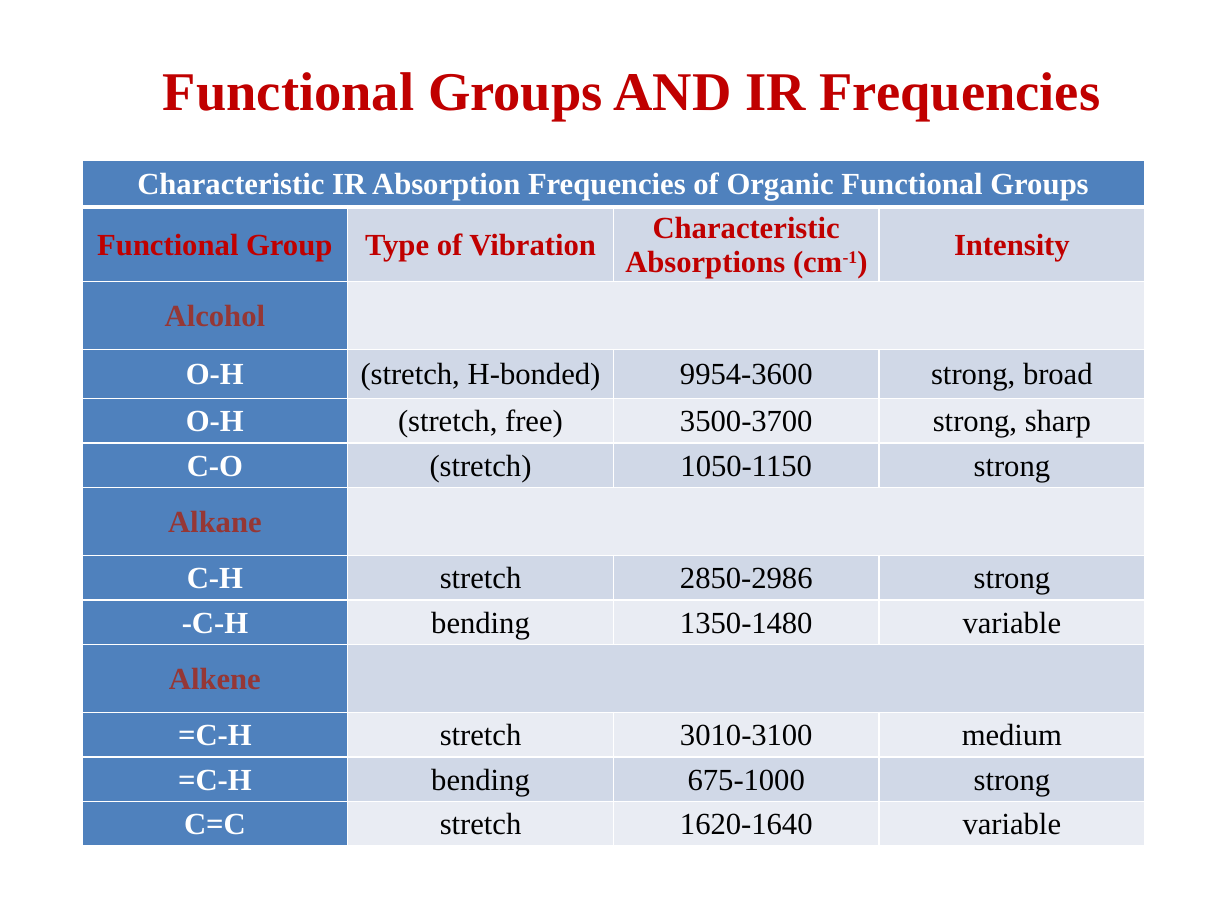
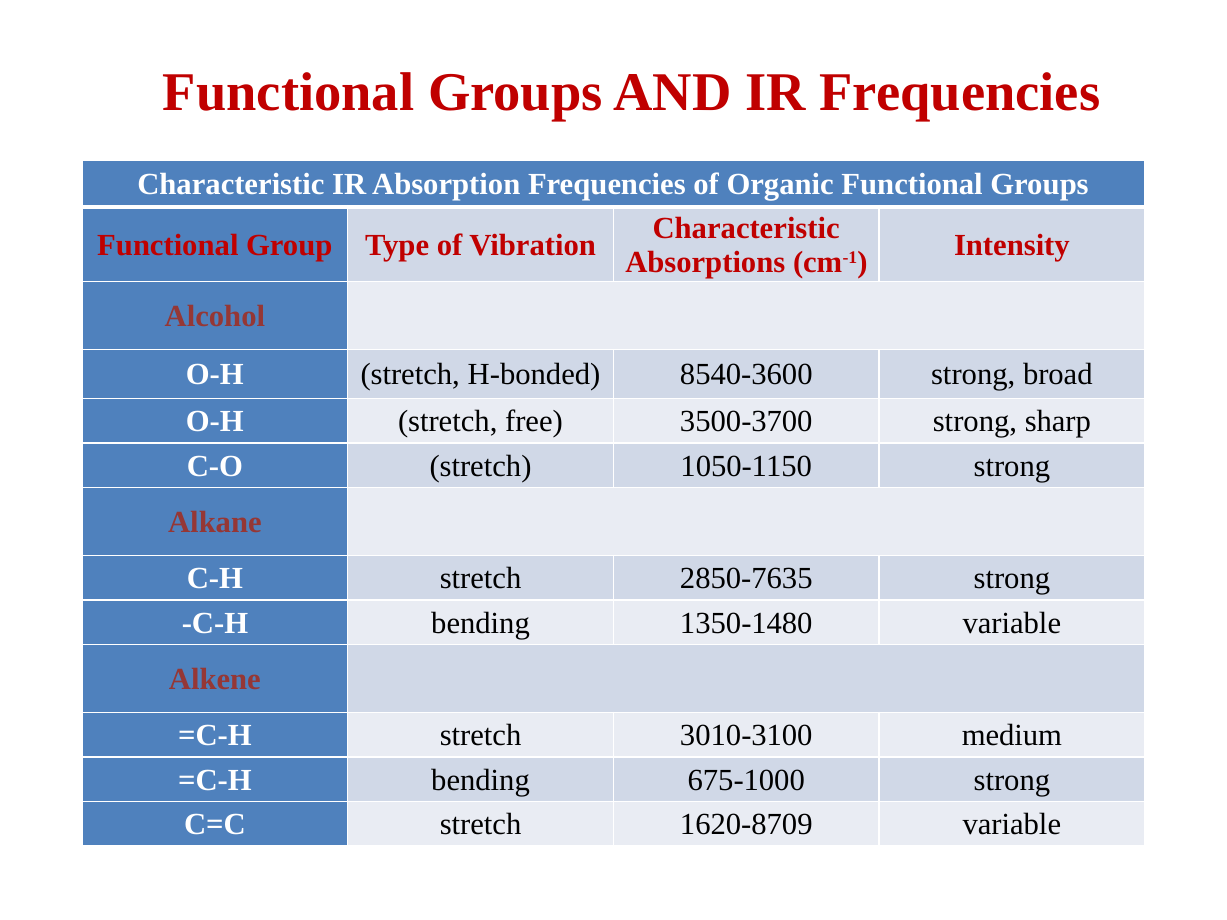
9954-3600: 9954-3600 -> 8540-3600 (746, 375)
2850-2986: 2850-2986 -> 2850-7635 (746, 579)
1620-1640: 1620-1640 -> 1620-8709 (746, 825)
